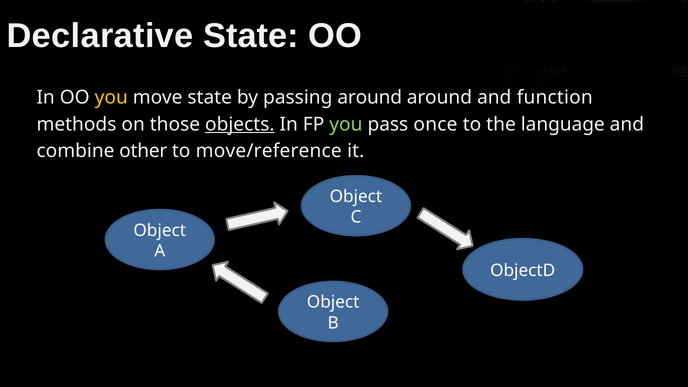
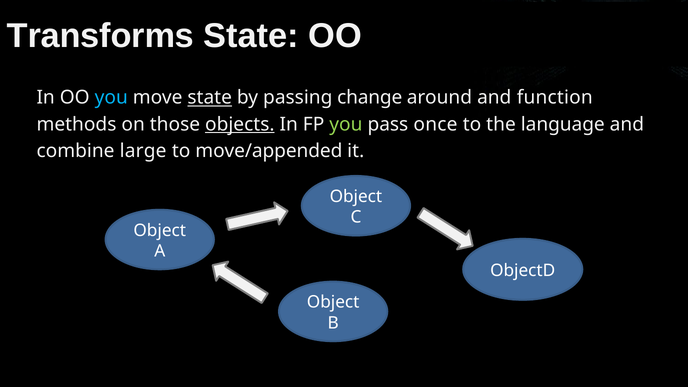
Declarative: Declarative -> Transforms (100, 36)
you colour: yellow -> light blue (111, 98)
state underline: none -> present (210, 98)
passing around: around -> change (370, 98)
other: other -> large (143, 151)
move/reference: move/reference -> move/appended (269, 151)
